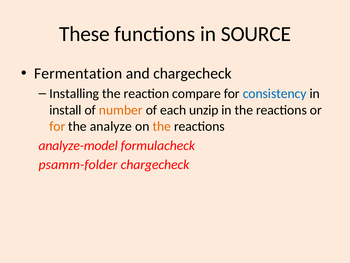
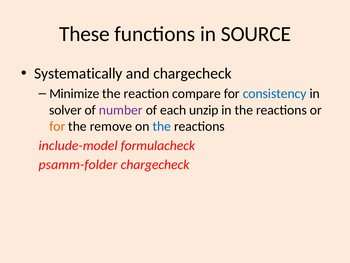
Fermentation: Fermentation -> Systematically (78, 73)
Installing: Installing -> Minimize (74, 94)
install: install -> solver (66, 110)
number colour: orange -> purple (121, 110)
analyze: analyze -> remove (111, 126)
the colour: orange -> blue (162, 126)
analyze-model: analyze-model -> include-model (78, 145)
